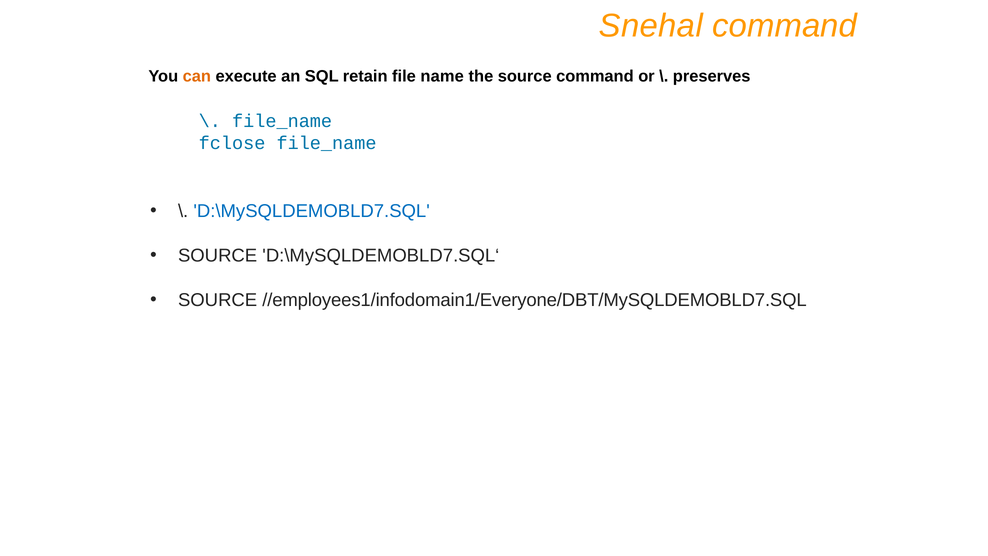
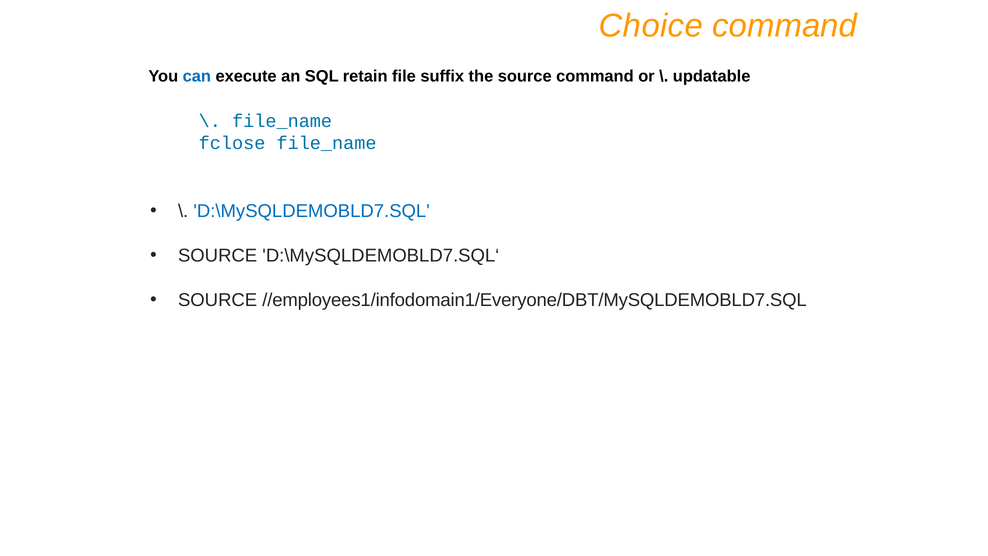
Snehal: Snehal -> Choice (651, 26)
can colour: orange -> blue (197, 76)
name: name -> suffix (442, 76)
preserves: preserves -> updatable (712, 76)
